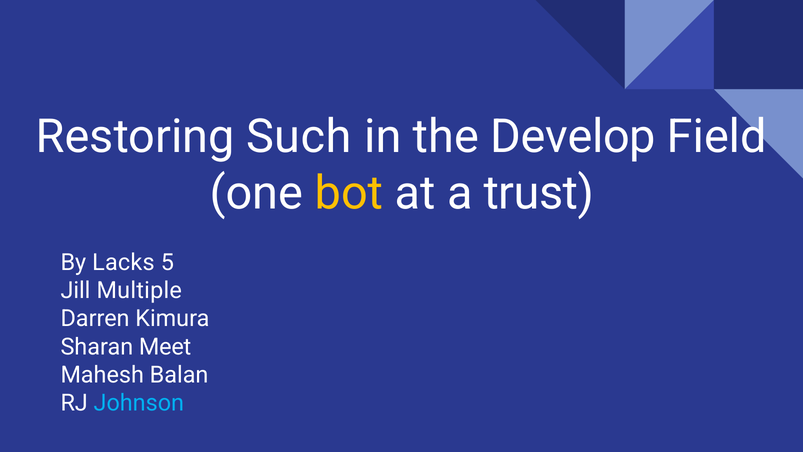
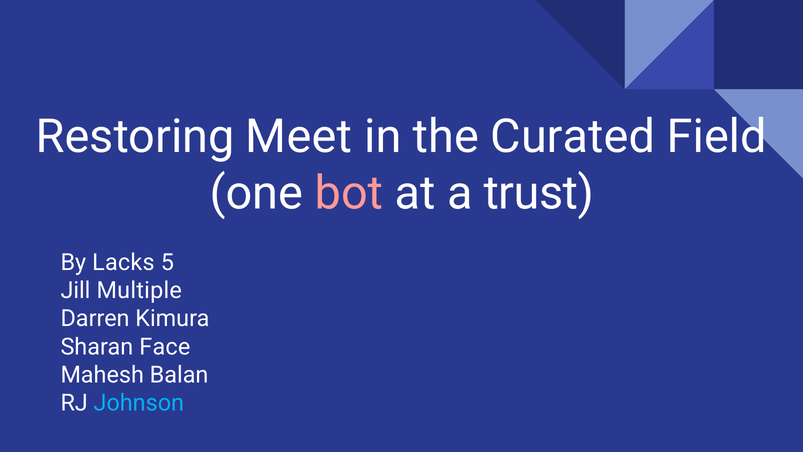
Such: Such -> Meet (299, 137)
Develop: Develop -> Curated (573, 137)
bot colour: yellow -> pink (349, 193)
Meet: Meet -> Face (165, 347)
